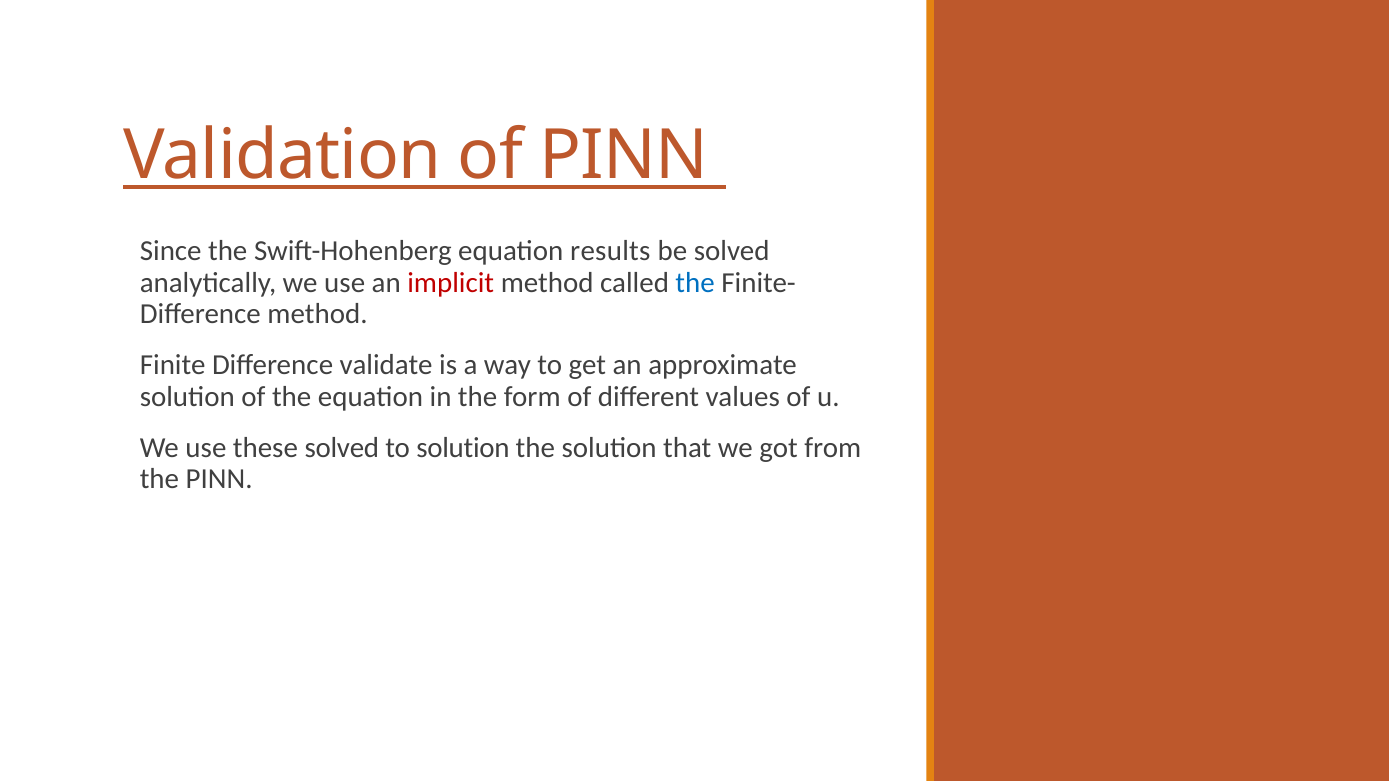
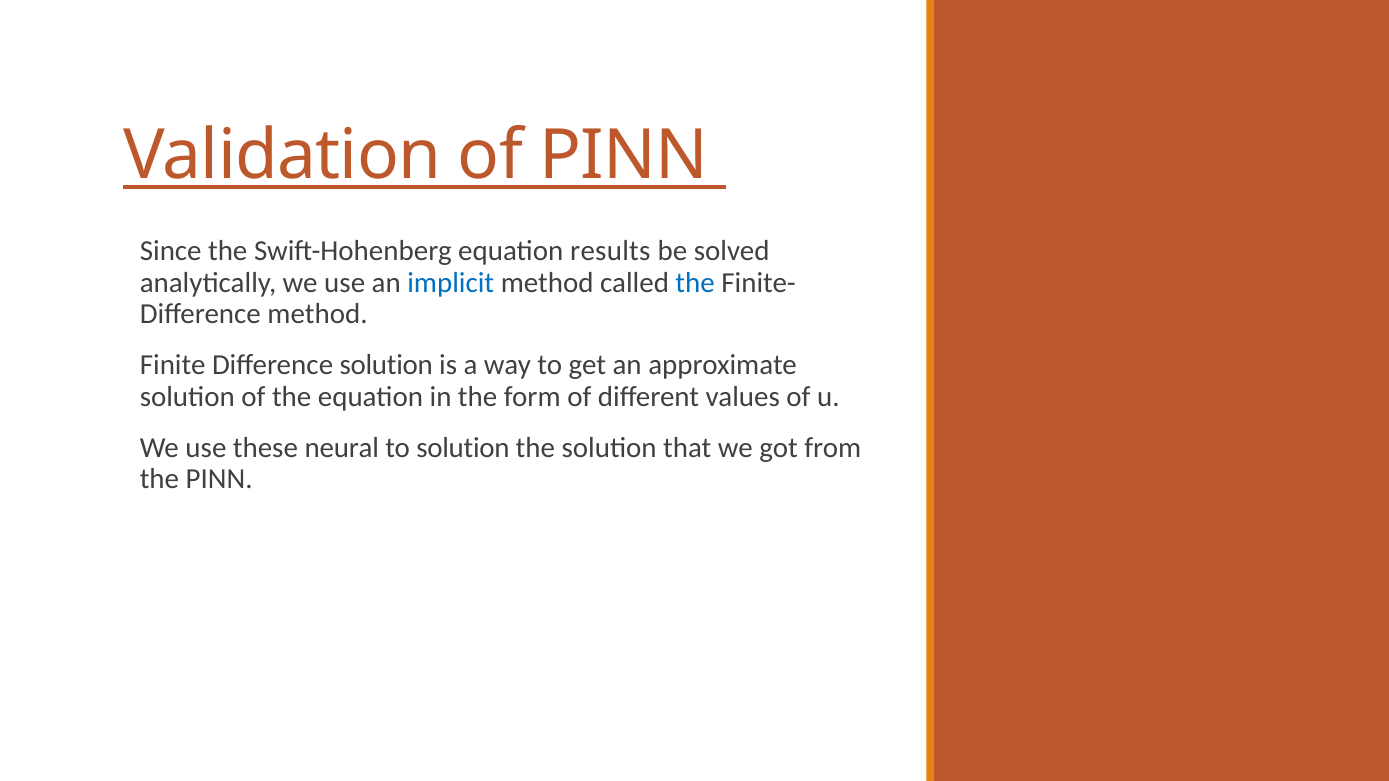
implicit colour: red -> blue (451, 283)
Difference validate: validate -> solution (386, 365)
these solved: solved -> neural (342, 448)
